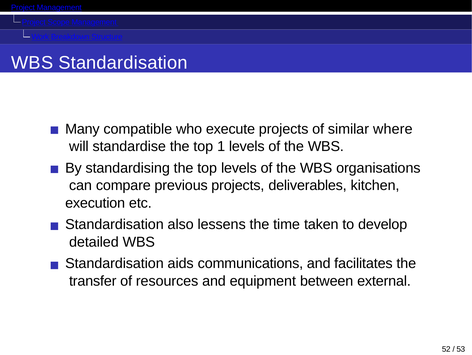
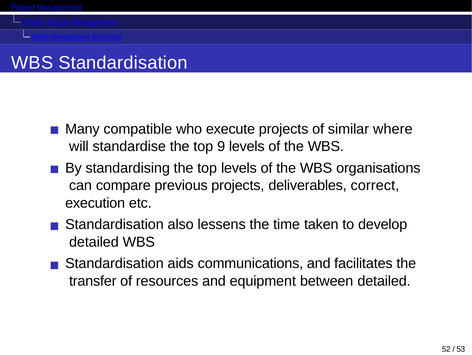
1: 1 -> 9 (221, 146)
kitchen: kitchen -> correct (375, 185)
between external: external -> detailed (384, 280)
